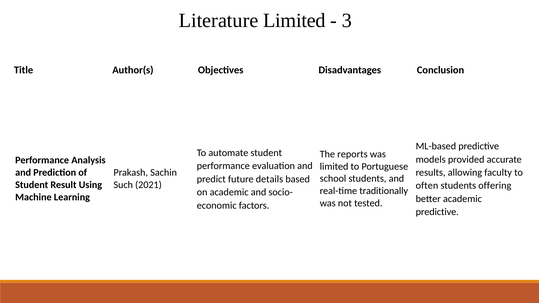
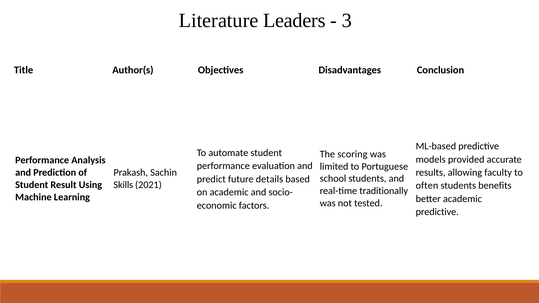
Literature Limited: Limited -> Leaders (294, 20)
reports: reports -> scoring (352, 154)
Such: Such -> Skills (123, 185)
offering: offering -> benefits (495, 186)
